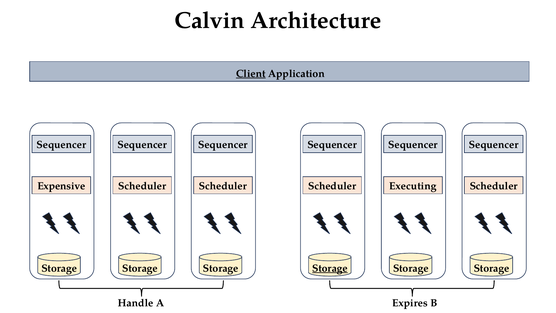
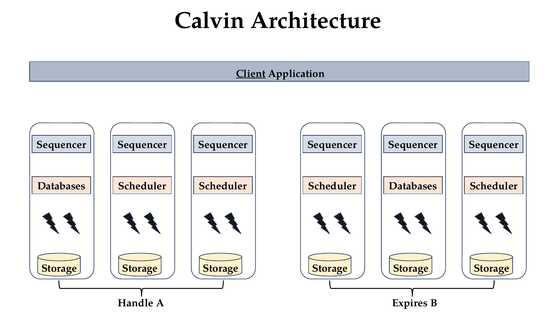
Expensive: Expensive -> Databases (61, 186)
Executing: Executing -> Databases (413, 186)
Storage underline: present -> none (330, 268)
